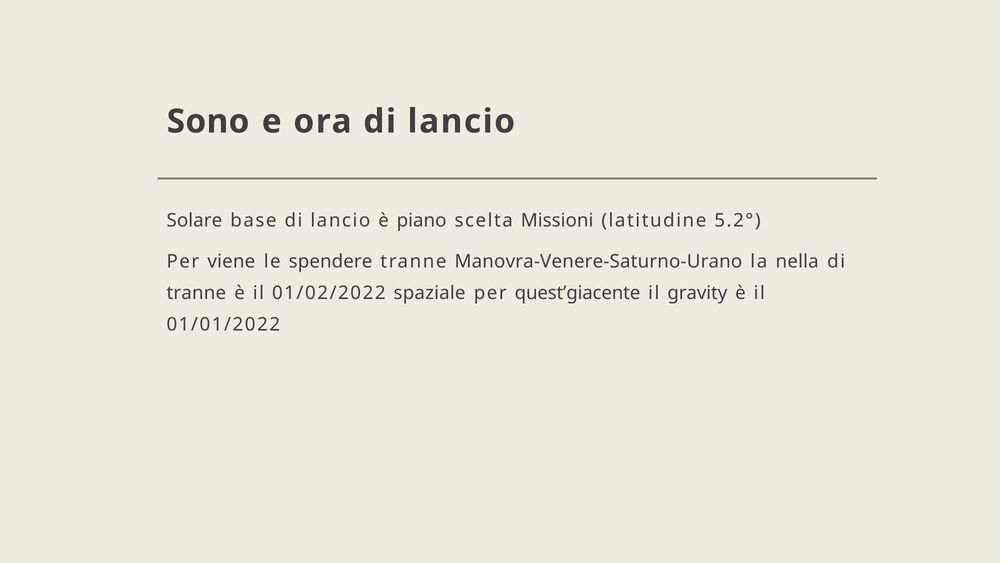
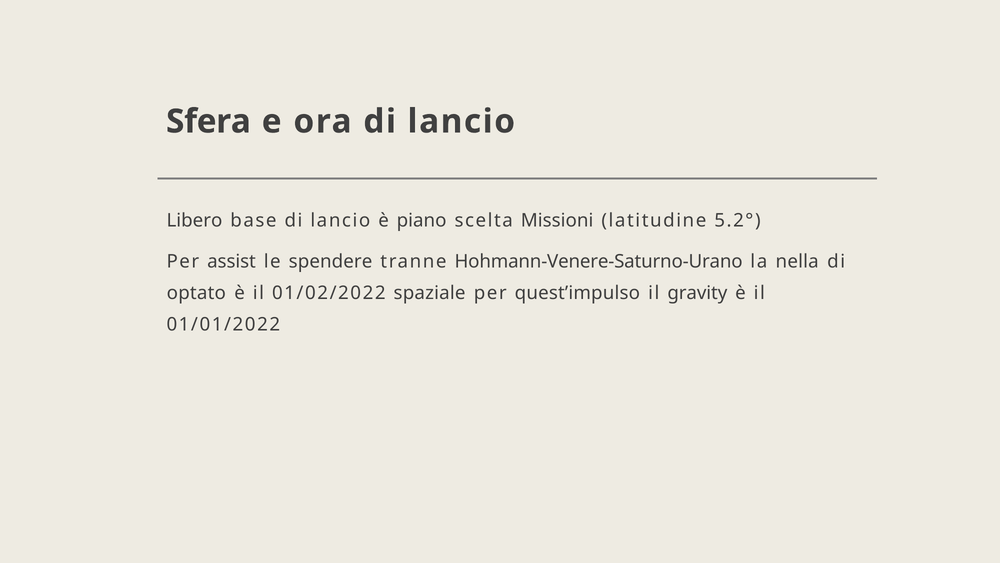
Sono: Sono -> Sfera (208, 121)
Solare: Solare -> Libero (194, 220)
viene: viene -> assist (232, 261)
Manovra-Venere-Saturno-Urano: Manovra-Venere-Saturno-Urano -> Hohmann-Venere-Saturno-Urano (599, 261)
tranne: tranne -> optato (196, 293)
quest’giacente: quest’giacente -> quest’impulso (577, 293)
